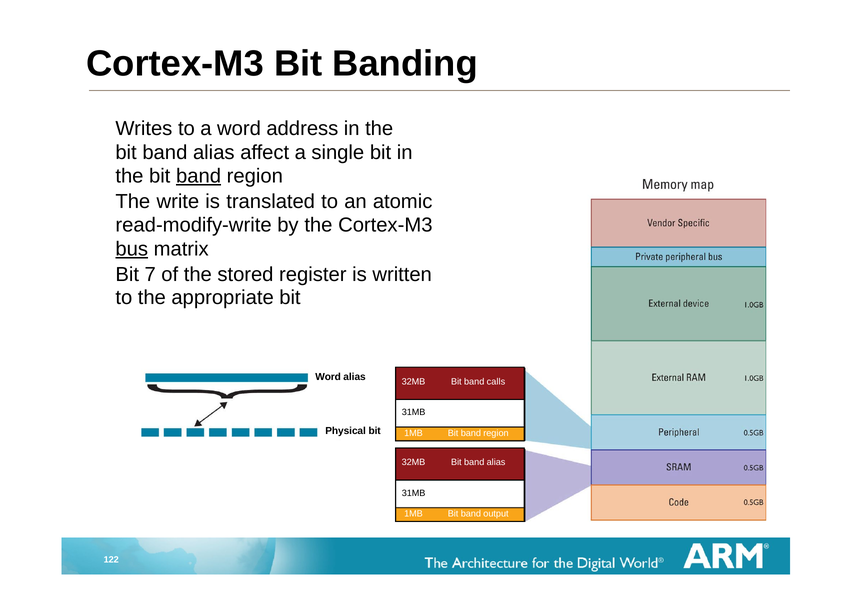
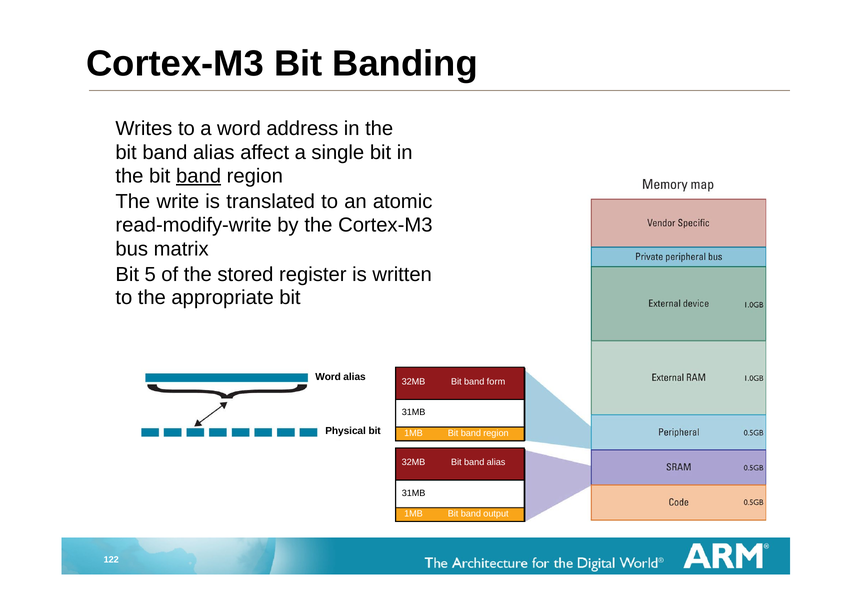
bus underline: present -> none (132, 249)
7: 7 -> 5 (150, 275)
calls: calls -> form (496, 382)
